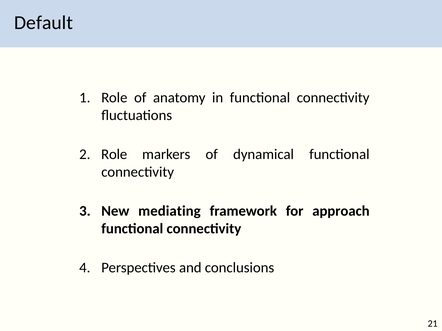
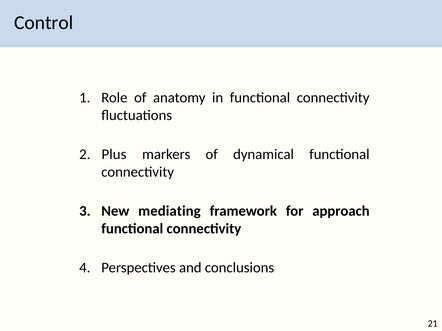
Default: Default -> Control (44, 23)
Role: Role -> Plus (114, 154)
